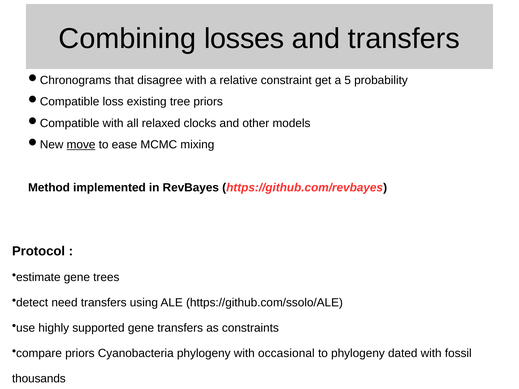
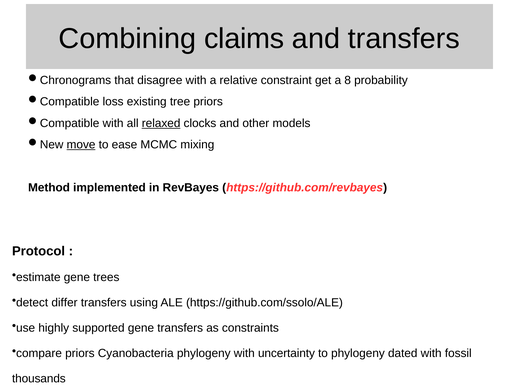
losses: losses -> claims (244, 39)
5: 5 -> 8 (348, 80)
relaxed underline: none -> present (161, 123)
need: need -> differ (64, 303)
occasional: occasional -> uncertainty (286, 354)
